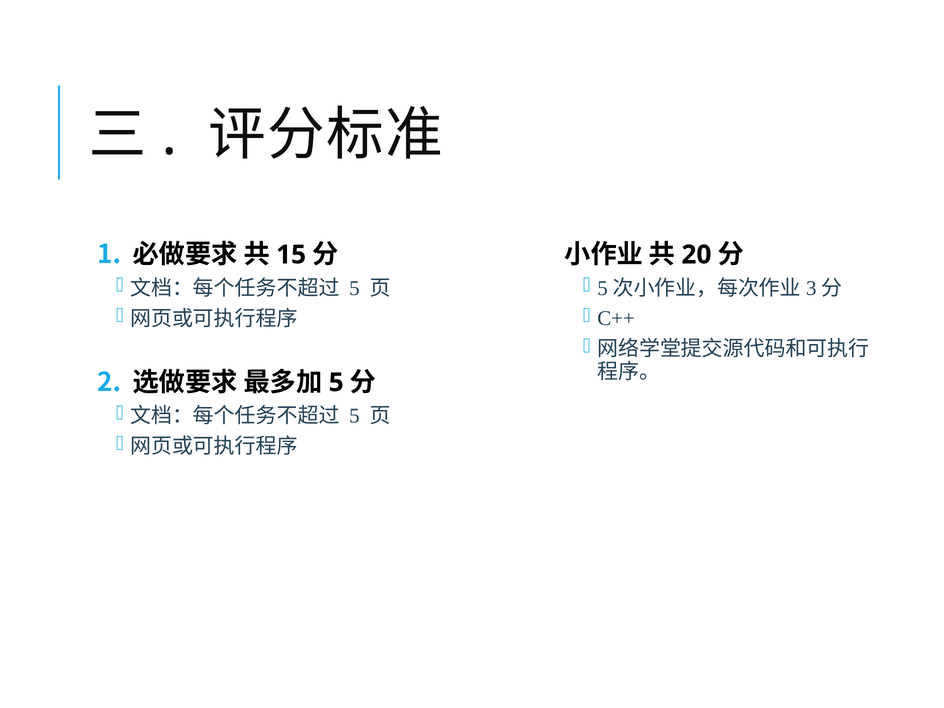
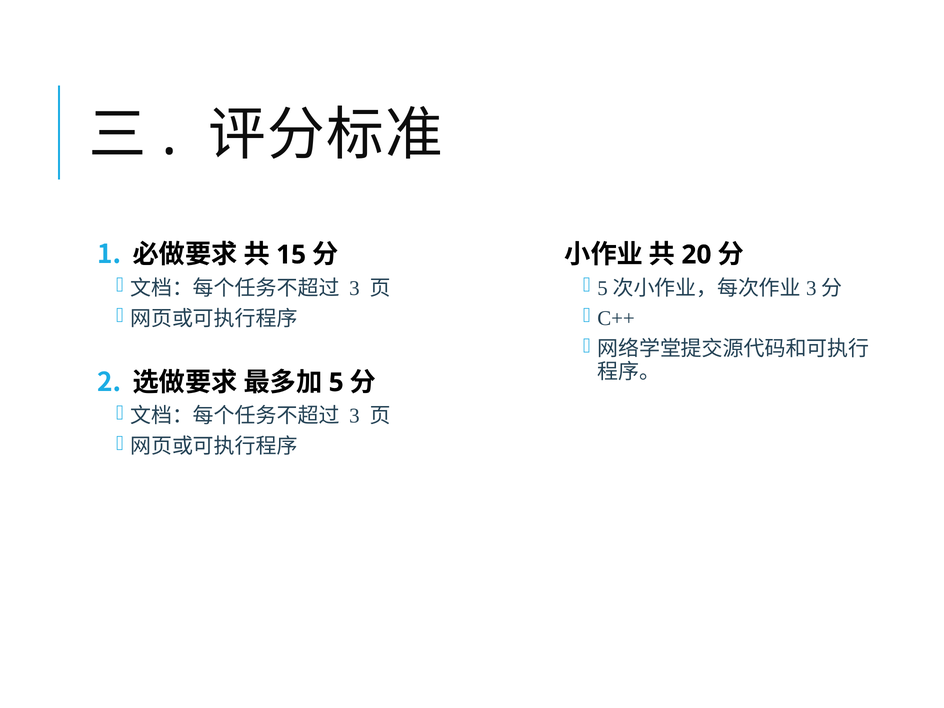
5: 5 -> 3 (354, 288)
5: 5 -> 3 (354, 416)
